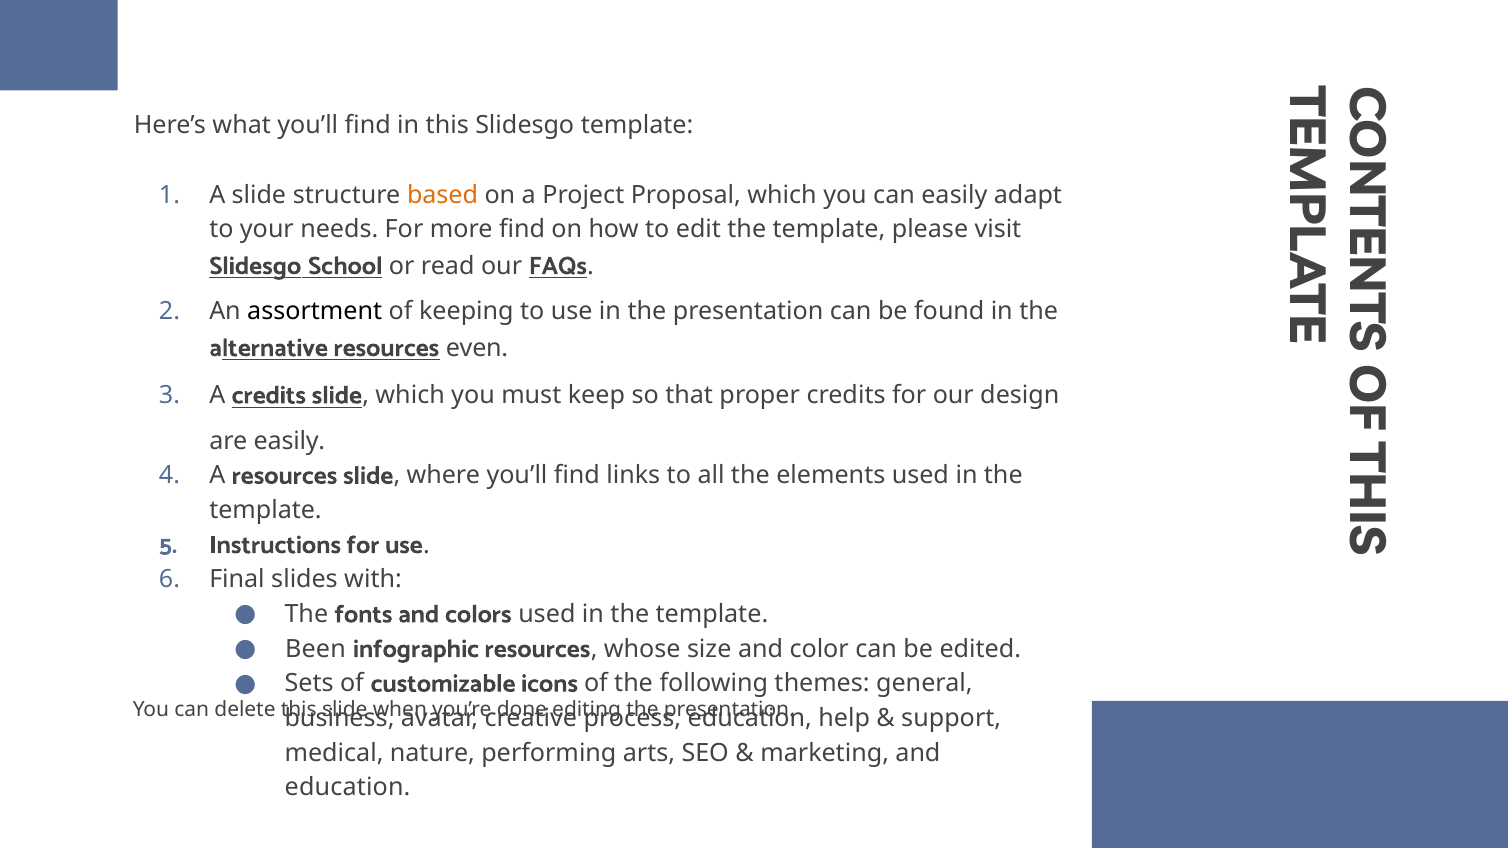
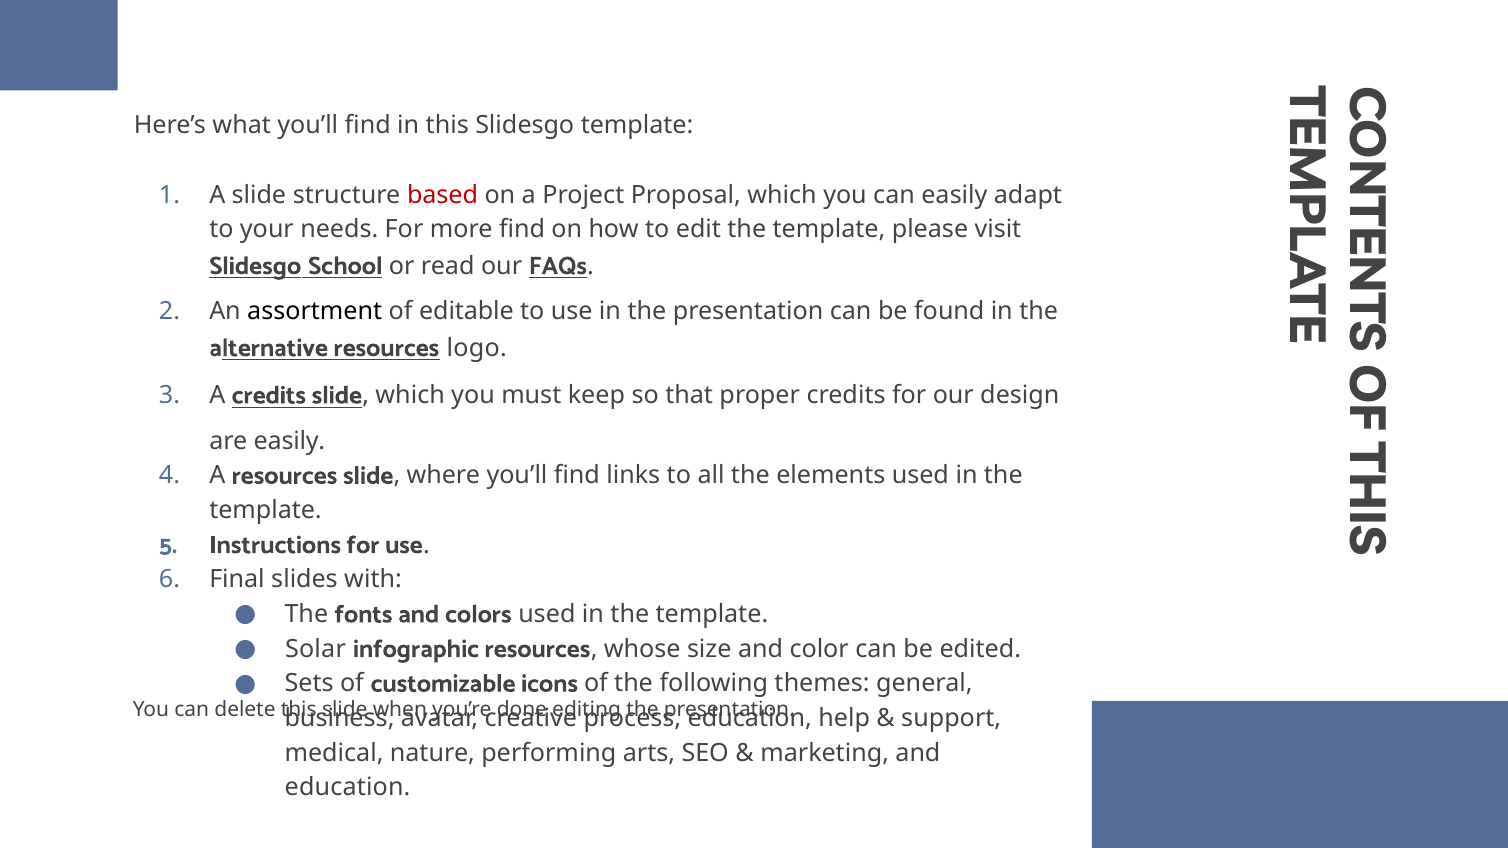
based colour: orange -> red (442, 195)
keeping: keeping -> editable (466, 312)
even: even -> logo (477, 348)
Been: Been -> Solar (315, 649)
